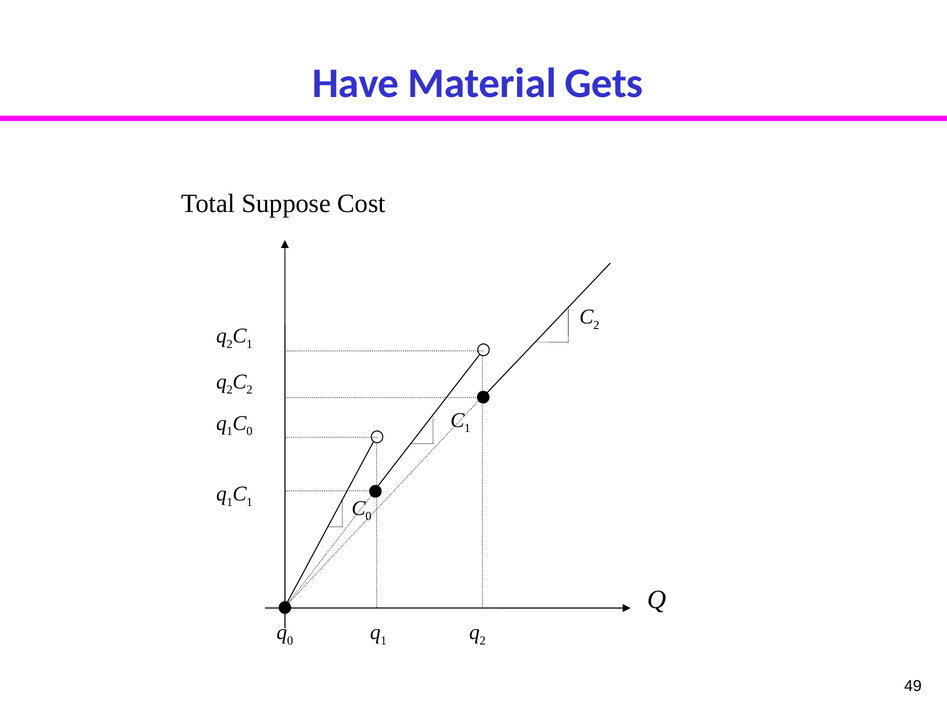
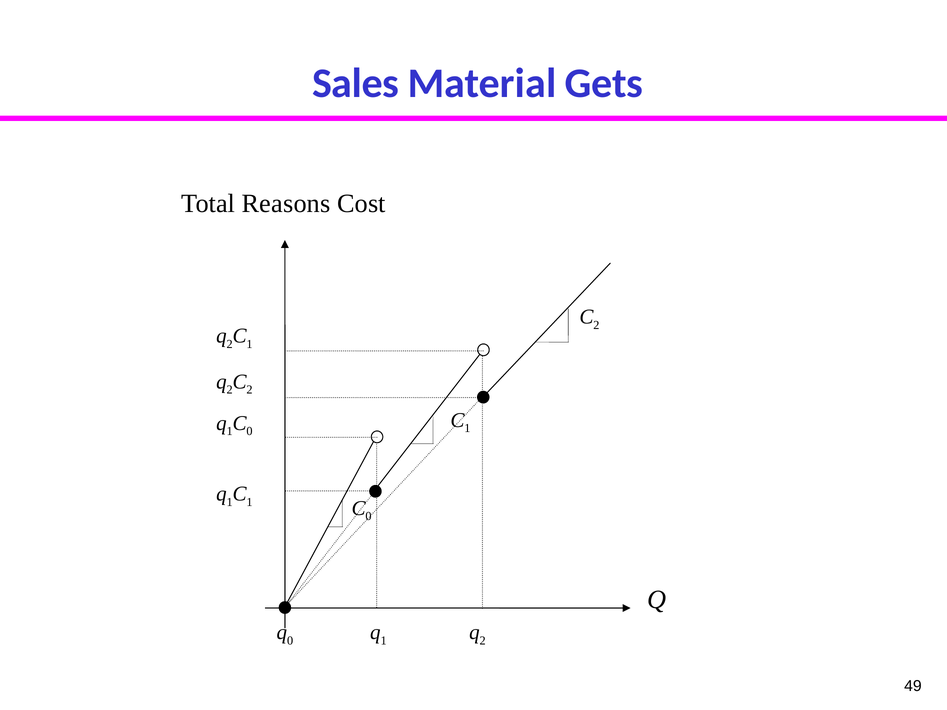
Have: Have -> Sales (356, 84)
Suppose: Suppose -> Reasons (286, 204)
